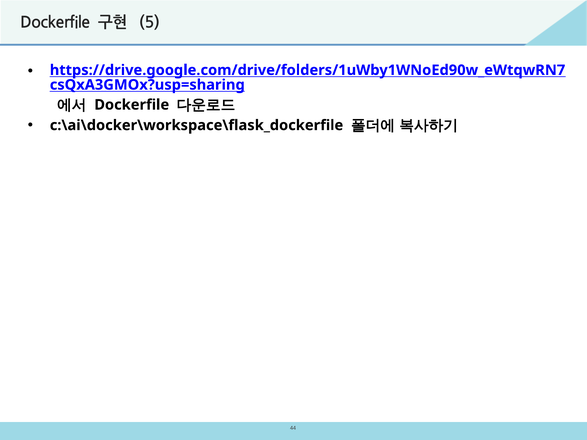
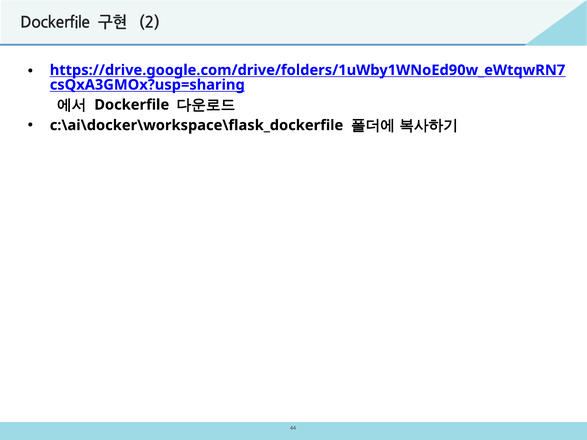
5: 5 -> 2 (149, 23)
